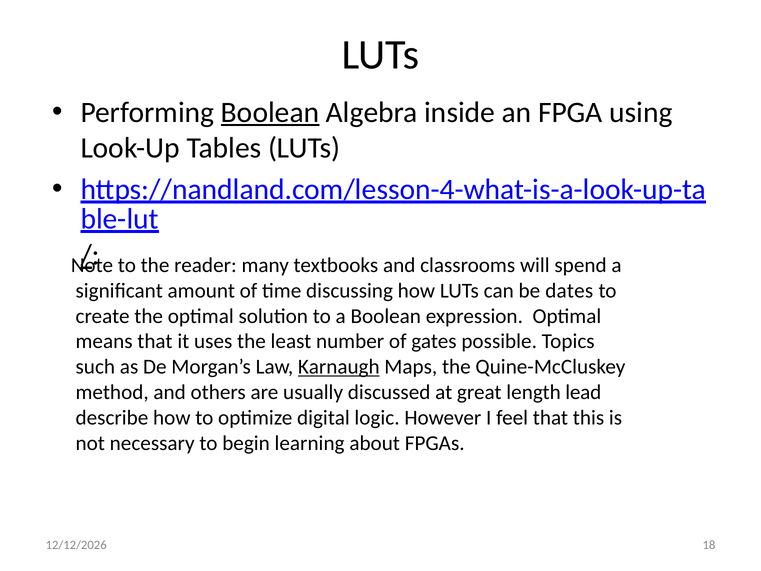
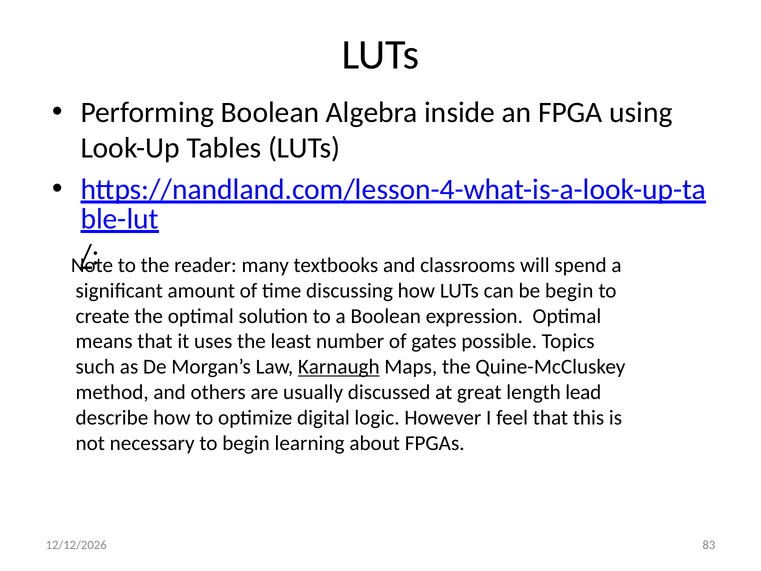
Boolean underline: present -> none (270, 112)
be dates: dates -> begin (569, 291)
18: 18 -> 83 (709, 545)
